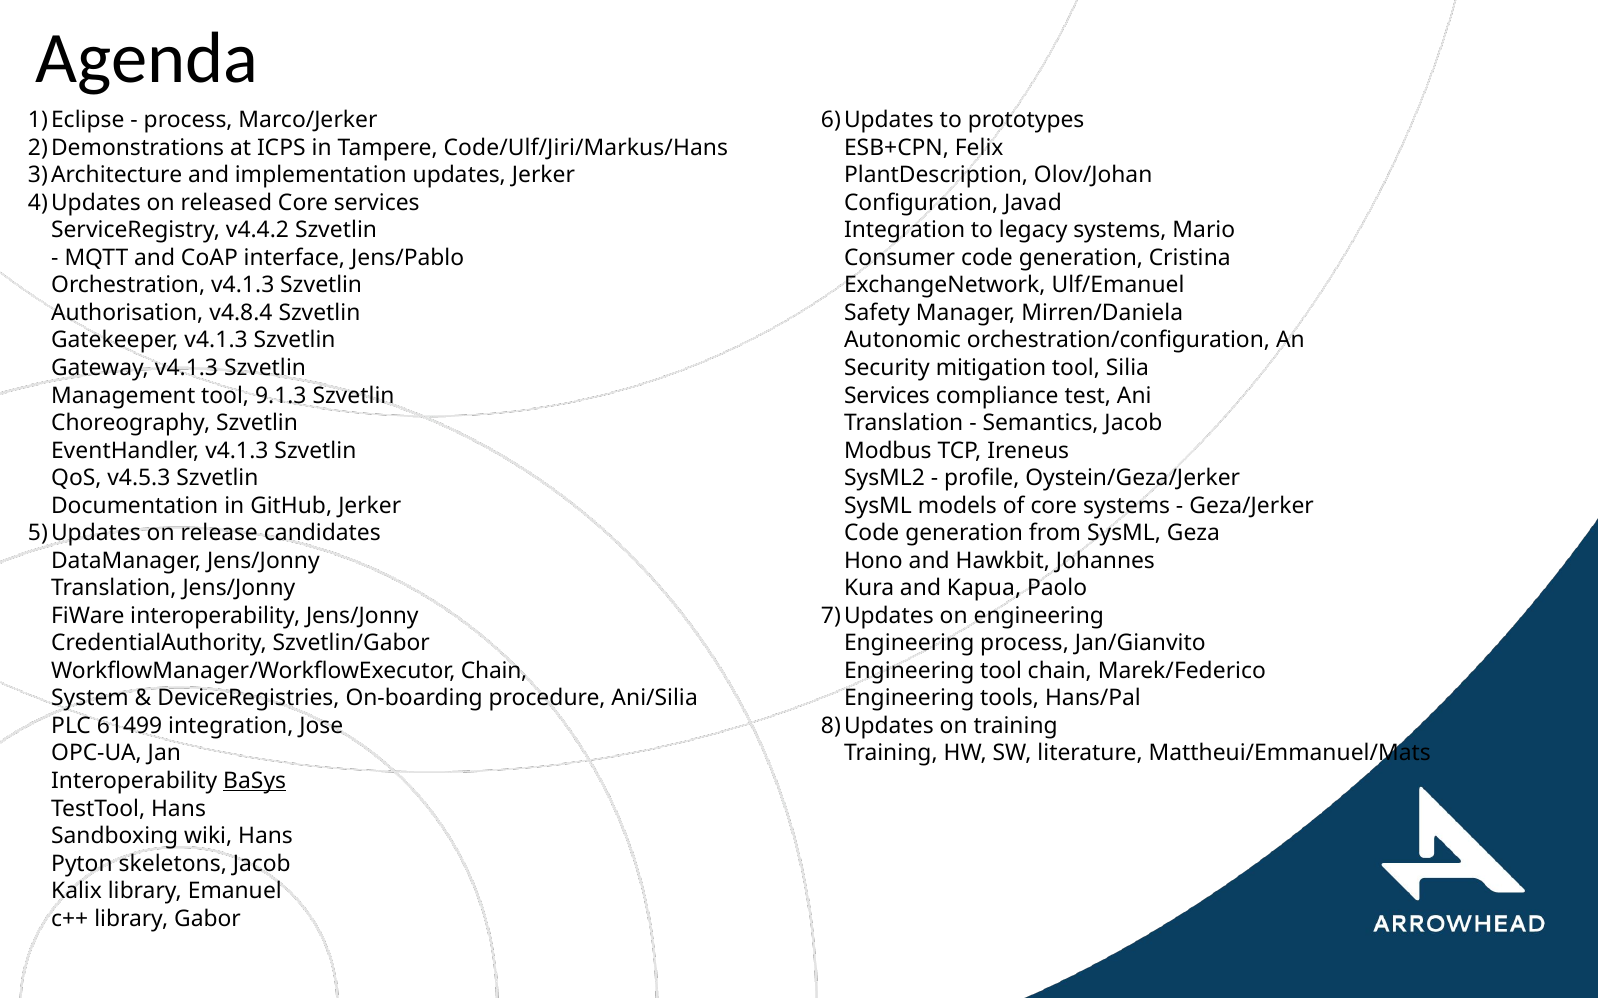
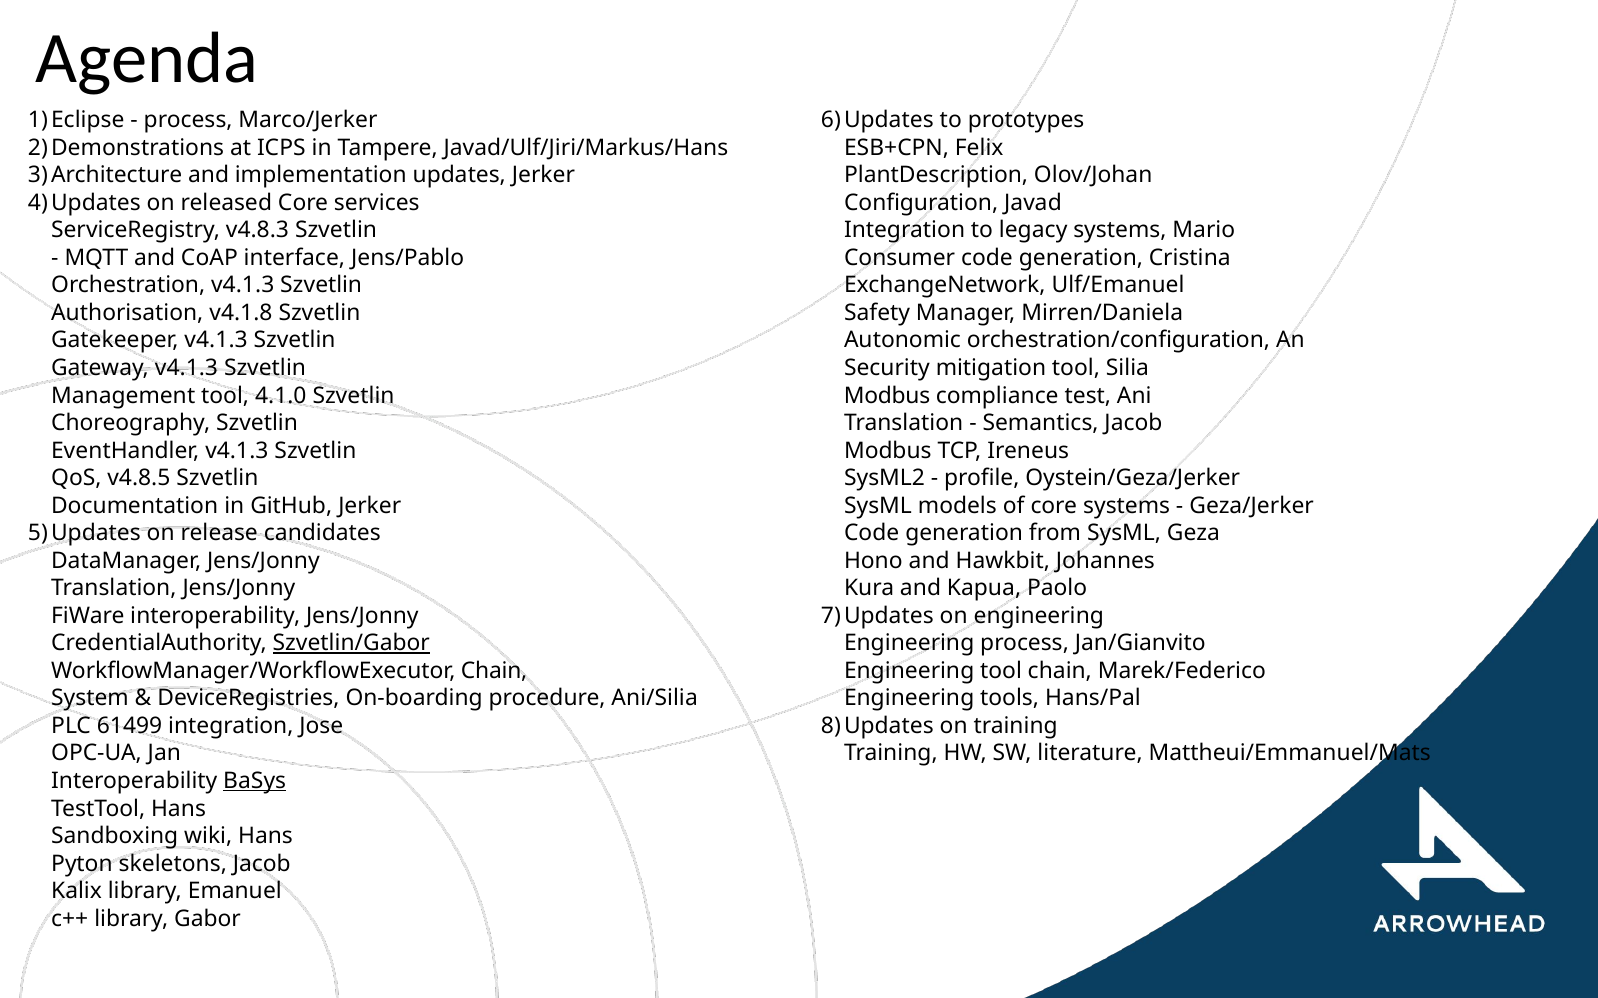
Code/Ulf/Jiri/Markus/Hans: Code/Ulf/Jiri/Markus/Hans -> Javad/Ulf/Jiri/Markus/Hans (586, 148)
v4.4.2: v4.4.2 -> v4.8.3 (257, 230)
v4.8.4: v4.8.4 -> v4.1.8 (241, 313)
9.1.3: 9.1.3 -> 4.1.0 (281, 396)
Services: Services -> Modbus (887, 396)
v4.5.3: v4.5.3 -> v4.8.5 (139, 478)
Szvetlin/Gabor underline: none -> present (351, 644)
